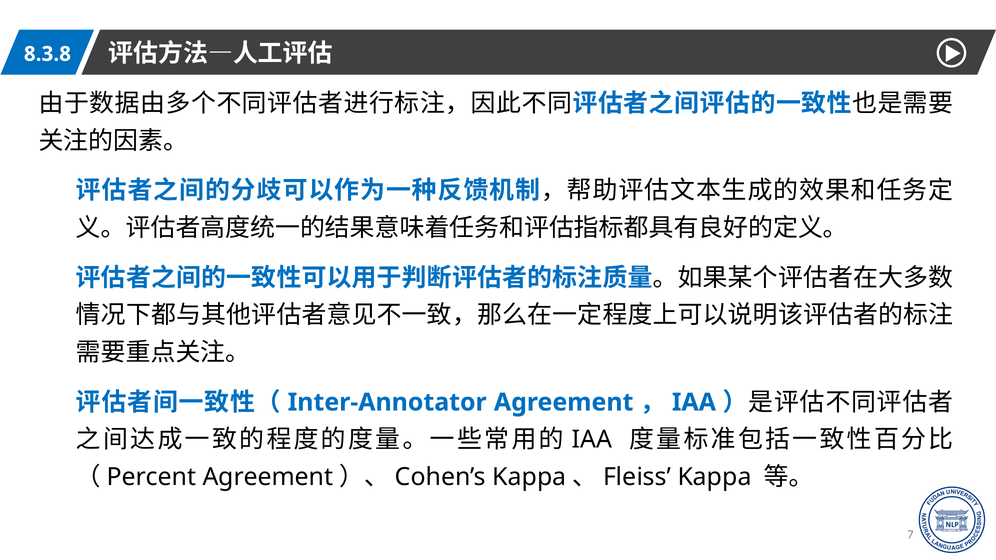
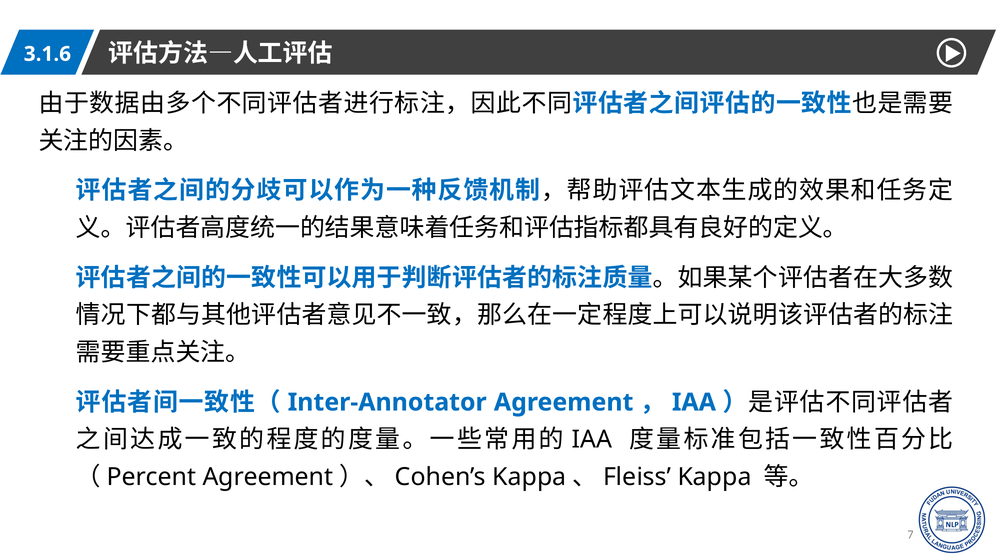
8.3.8: 8.3.8 -> 3.1.6 (47, 54)
